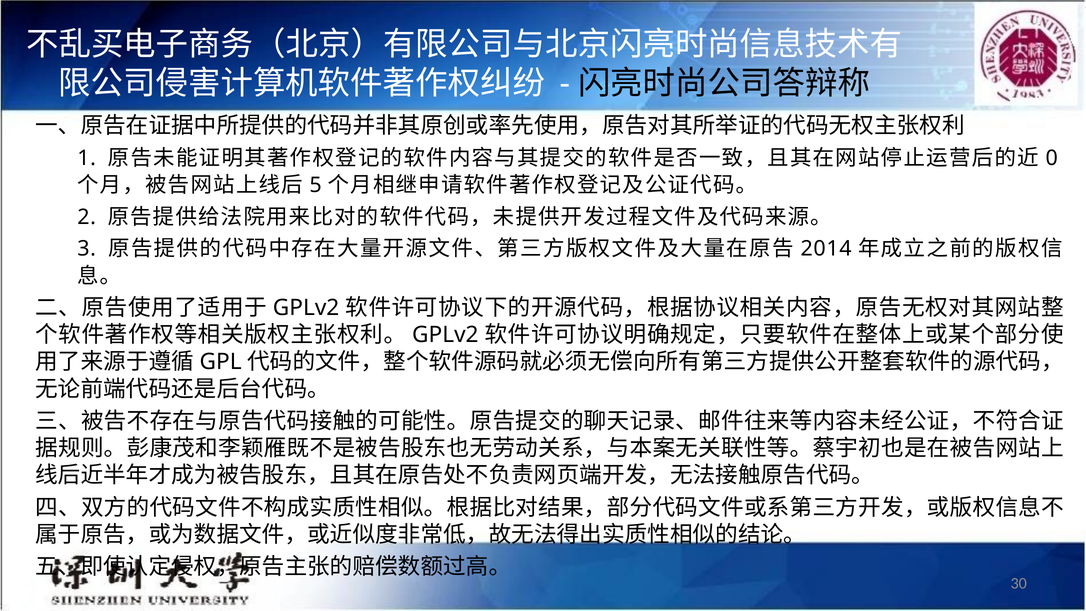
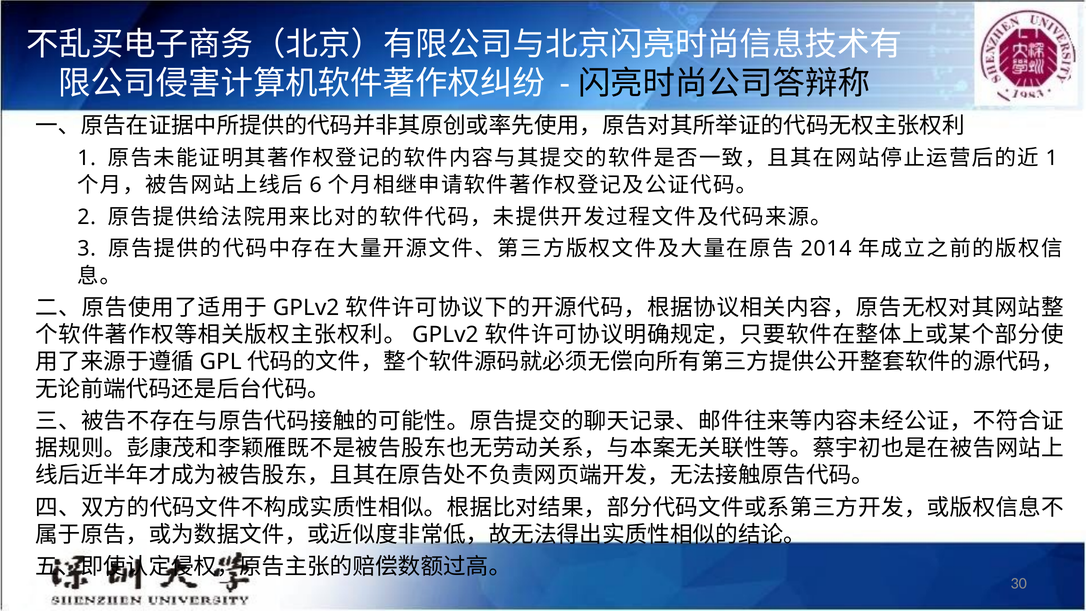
0: 0 -> 1 (1052, 158)
5: 5 -> 6 (316, 185)
